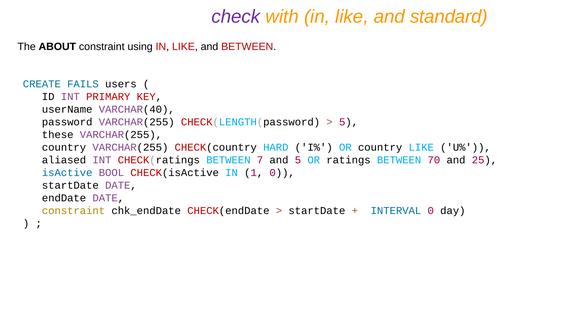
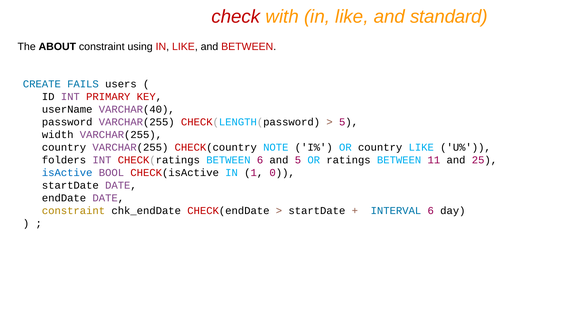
check colour: purple -> red (236, 17)
these: these -> width (58, 135)
HARD: HARD -> NOTE (276, 147)
aliased: aliased -> folders (64, 160)
BETWEEN 7: 7 -> 6 (260, 160)
70: 70 -> 11 (434, 160)
INTERVAL 0: 0 -> 6 (431, 211)
